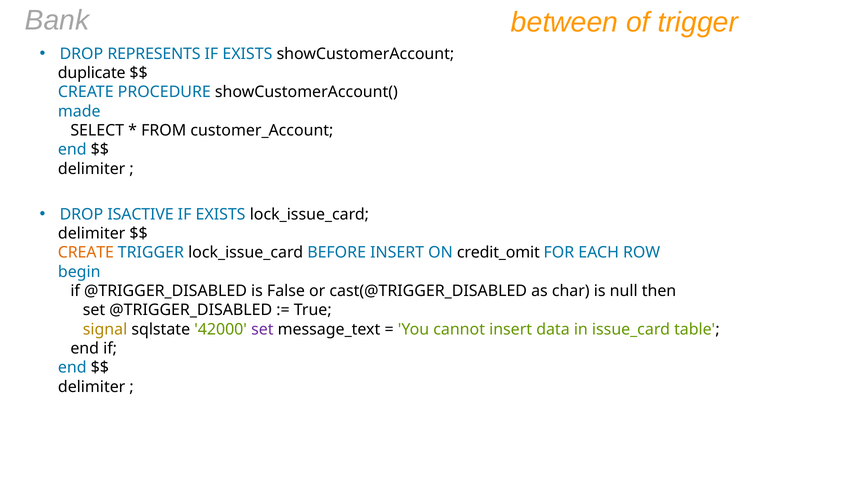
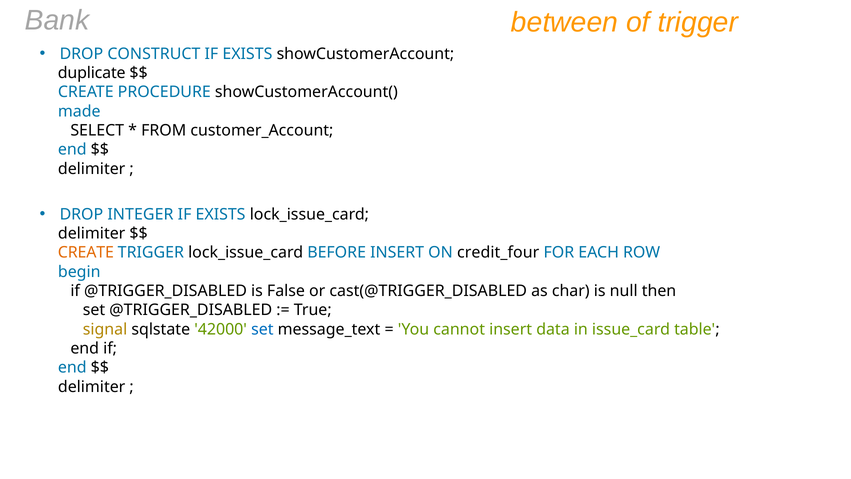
REPRESENTS: REPRESENTS -> CONSTRUCT (154, 54)
ISACTIVE: ISACTIVE -> INTEGER (140, 214)
credit_omit: credit_omit -> credit_four (498, 252)
set colour: purple -> blue (262, 329)
